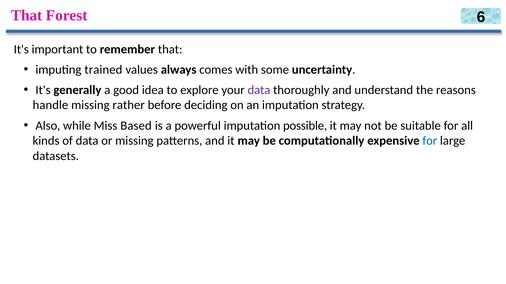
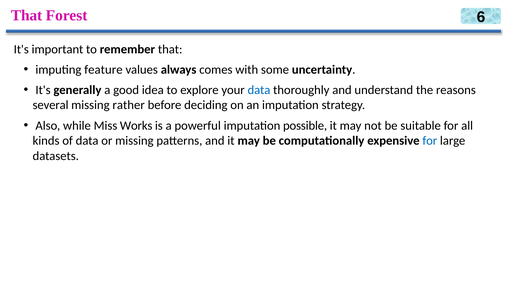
trained: trained -> feature (103, 70)
data colour: purple -> blue (259, 90)
handle: handle -> several (51, 105)
Based: Based -> Works (136, 126)
